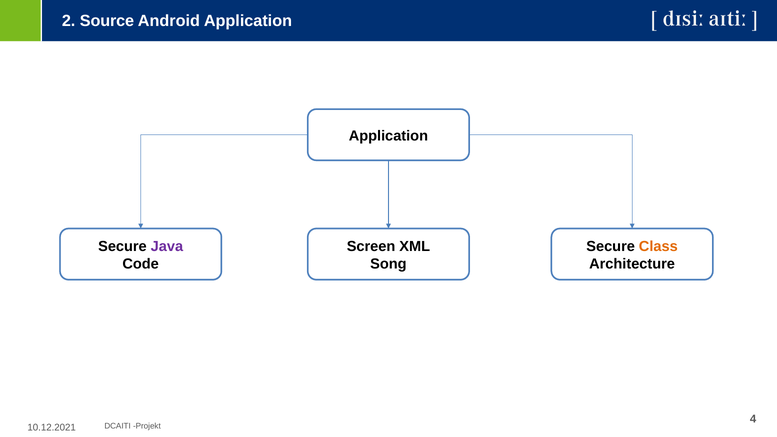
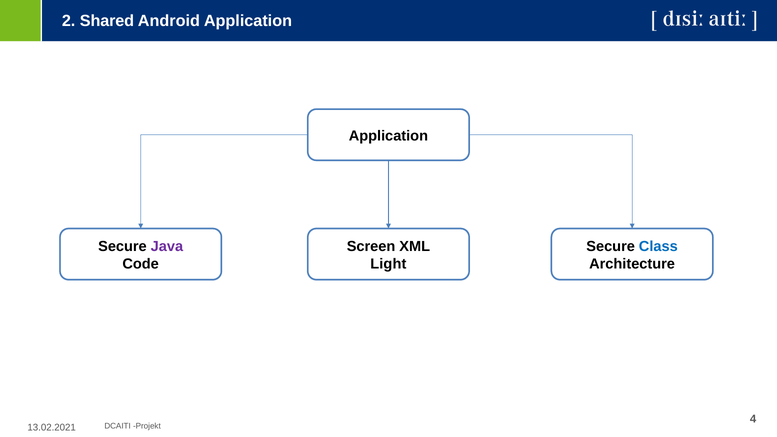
Source: Source -> Shared (107, 21)
Class colour: orange -> blue (658, 246)
Song: Song -> Light (388, 264)
10.12.2021: 10.12.2021 -> 13.02.2021 (52, 427)
